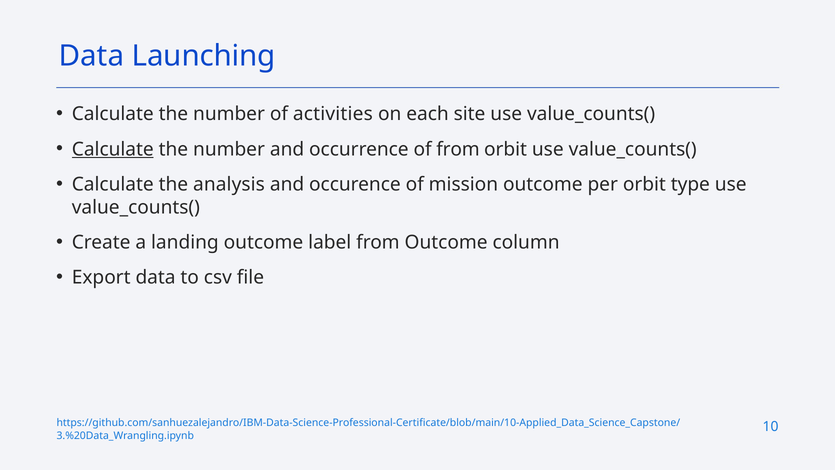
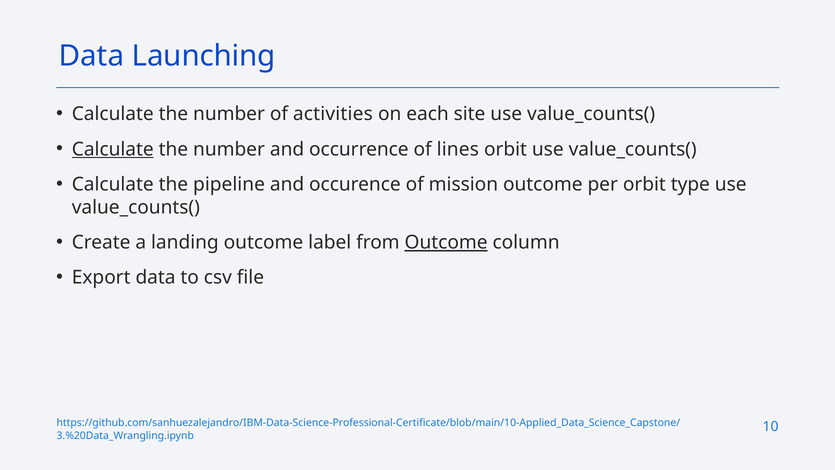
of from: from -> lines (458, 149)
analysis: analysis -> pipeline (229, 184)
Outcome underline: none -> present (446, 242)
